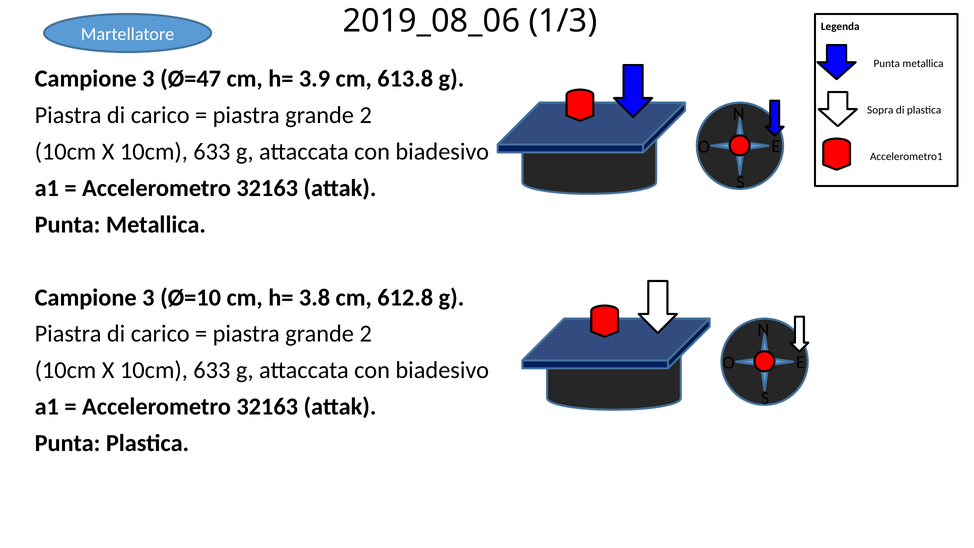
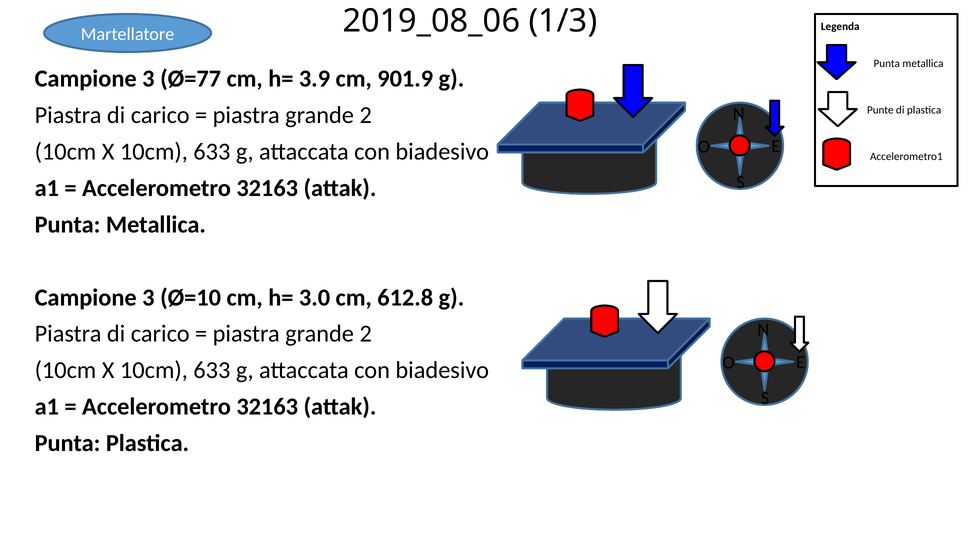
Ø=47: Ø=47 -> Ø=77 (191, 79)
613.8: 613.8 -> 901.9 (405, 79)
Sopra: Sopra -> Punte (880, 110)
3.8: 3.8 -> 3.0 (315, 297)
